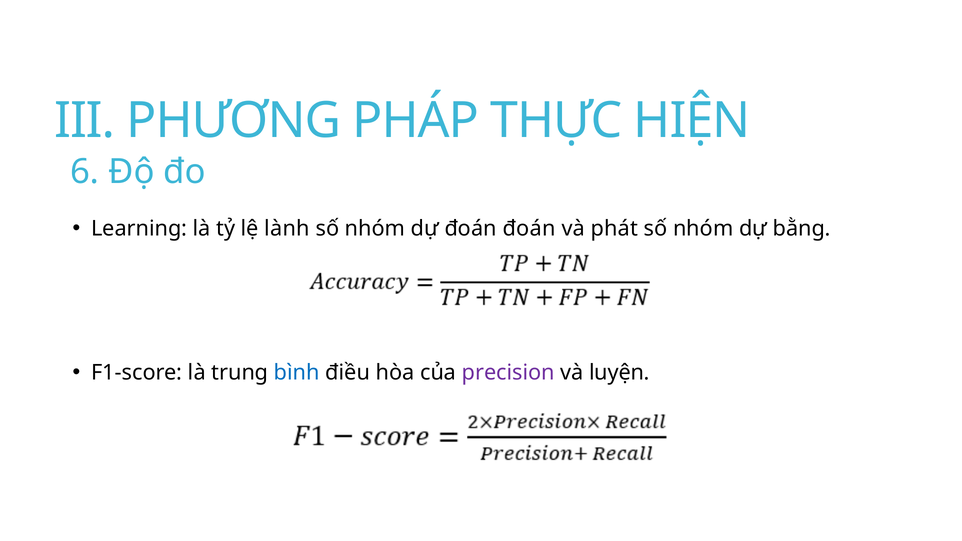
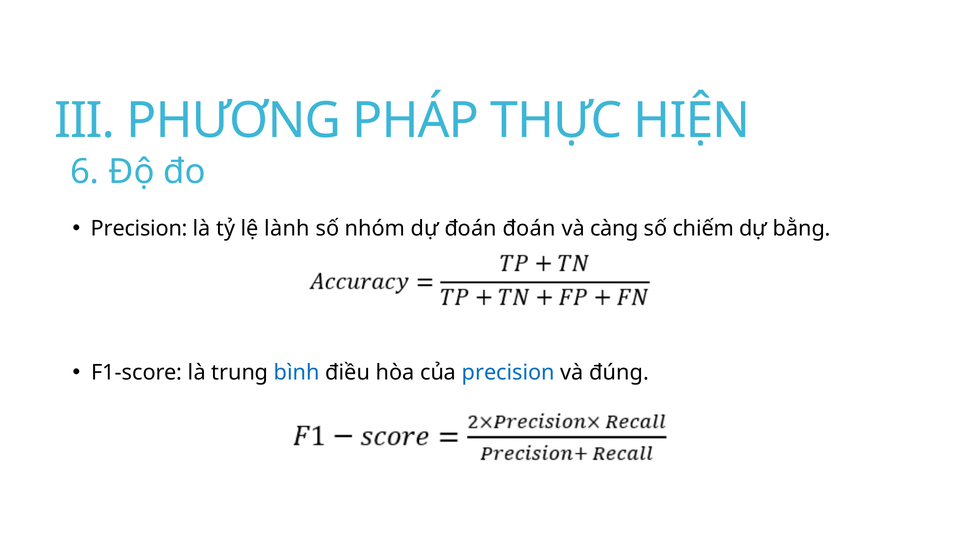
Learning: Learning -> Precision (139, 229)
phát: phát -> càng (614, 229)
nhóm: nhóm -> chiếm (703, 229)
precision colour: purple -> blue (508, 373)
luyện: luyện -> đúng (619, 373)
